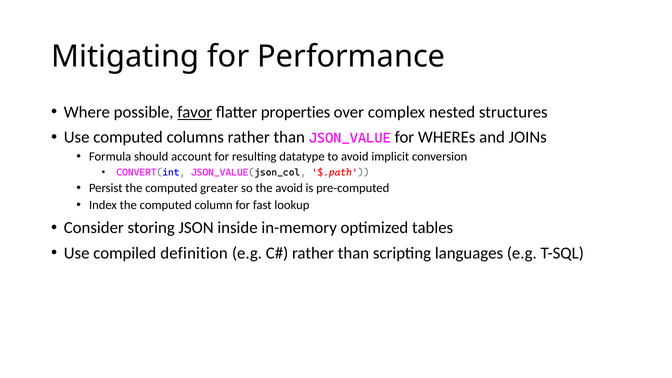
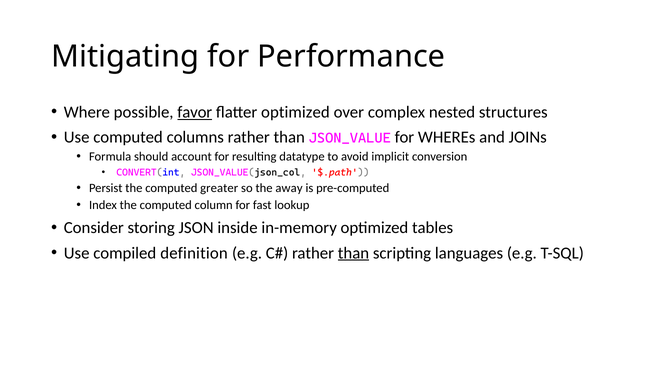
flatter properties: properties -> optimized (295, 112)
the avoid: avoid -> away (289, 188)
than underline: none -> present (354, 253)
